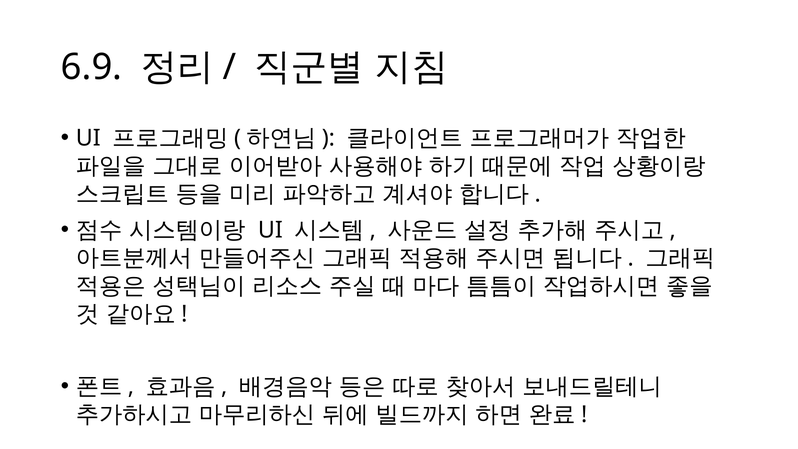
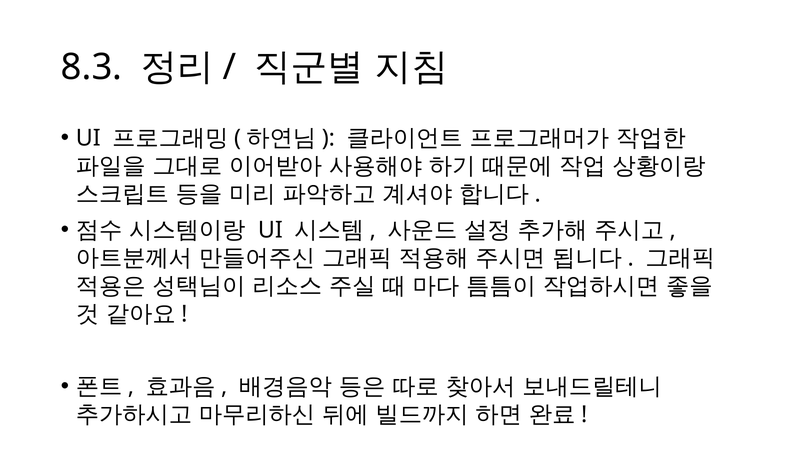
6.9: 6.9 -> 8.3 (92, 67)
